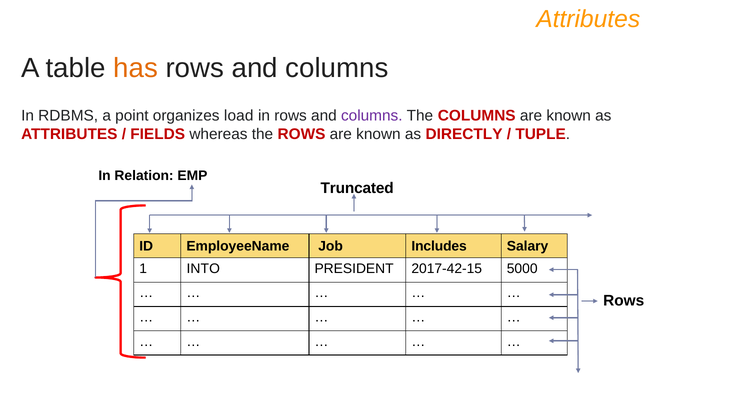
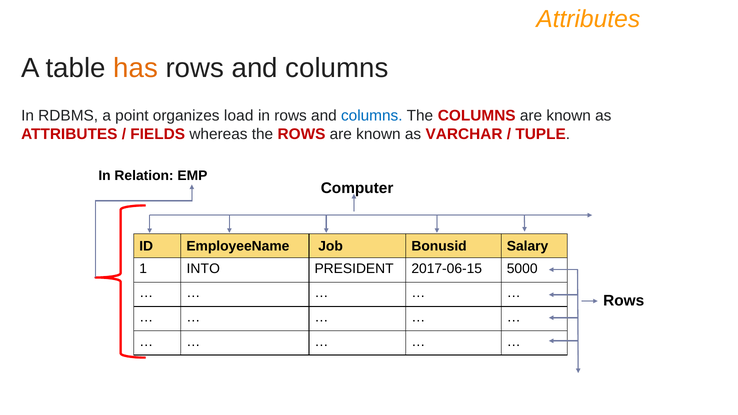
columns colour: purple -> blue (372, 116)
DIRECTLY: DIRECTLY -> VARCHAR (464, 134)
Truncated: Truncated -> Computer (357, 188)
Includes: Includes -> Bonusid (439, 246)
2017-42-15: 2017-42-15 -> 2017-06-15 (447, 269)
